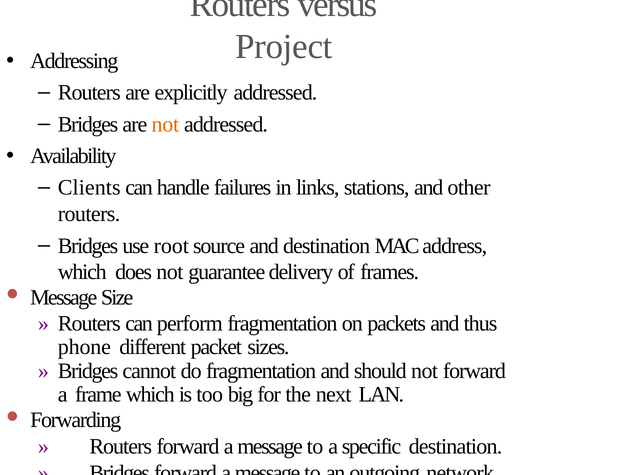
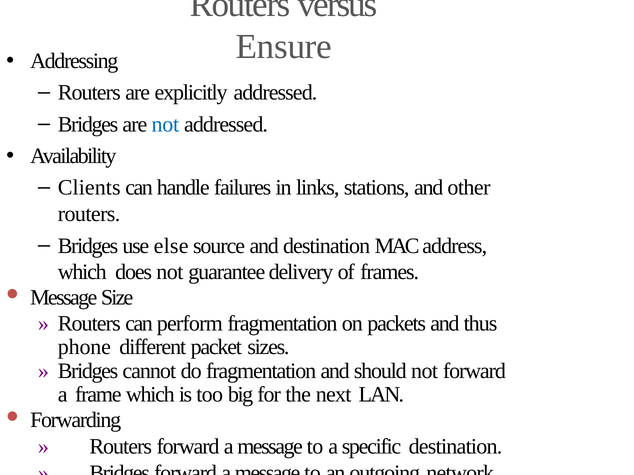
Project: Project -> Ensure (284, 47)
not colour: orange -> blue (165, 125)
root: root -> else (171, 246)
